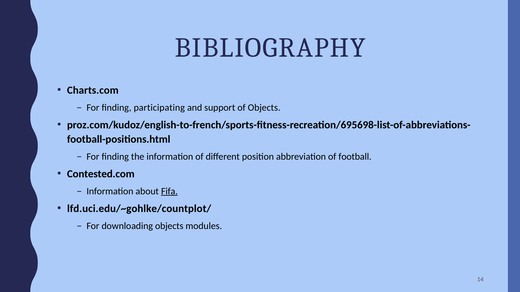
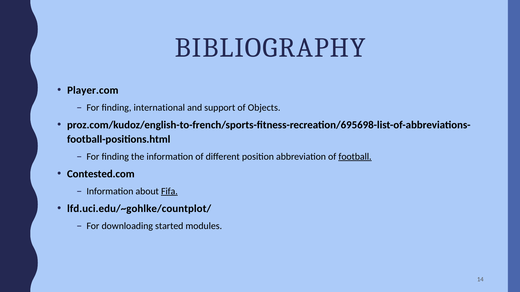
Charts.com: Charts.com -> Player.com (93, 90)
participating: participating -> international (159, 108)
football underline: none -> present (355, 157)
downloading objects: objects -> started (169, 226)
